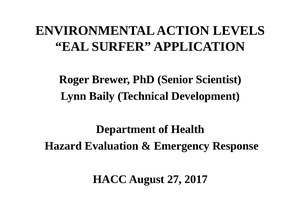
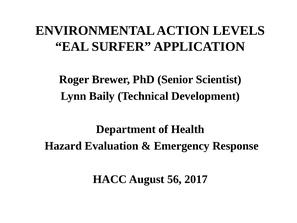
27: 27 -> 56 (174, 179)
